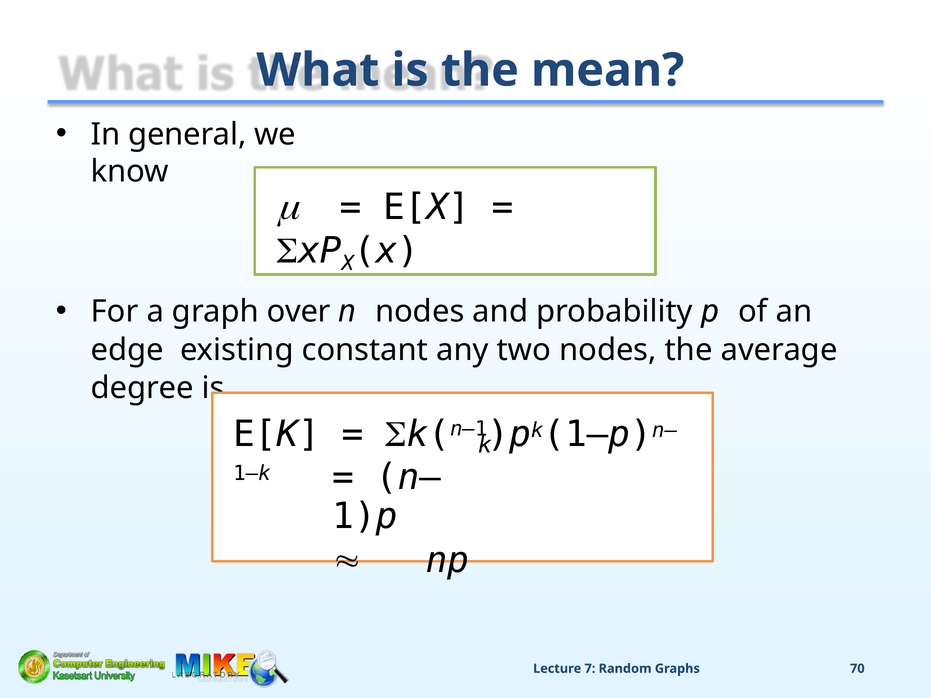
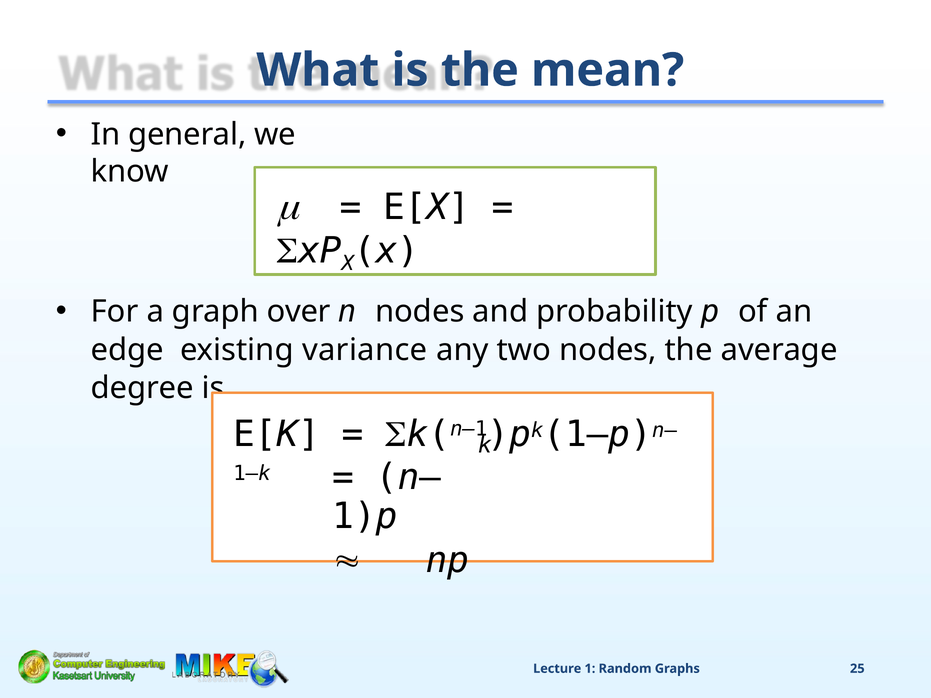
constant: constant -> variance (365, 350)
7: 7 -> 1 (590, 669)
70: 70 -> 25 (857, 669)
